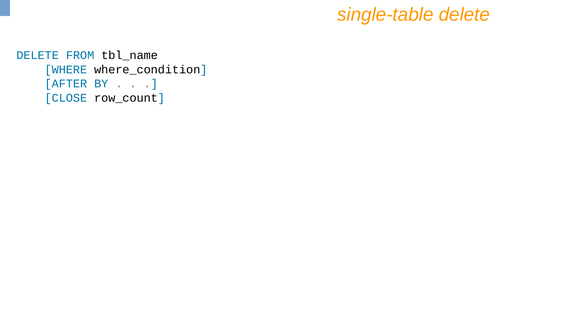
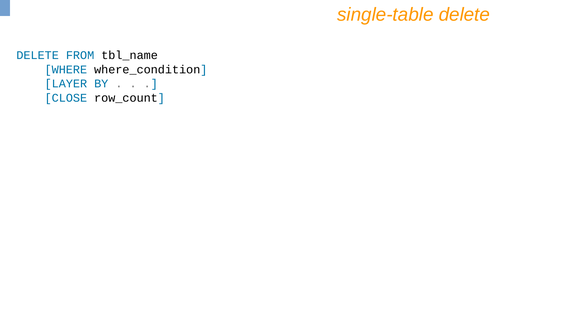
AFTER: AFTER -> LAYER (66, 84)
